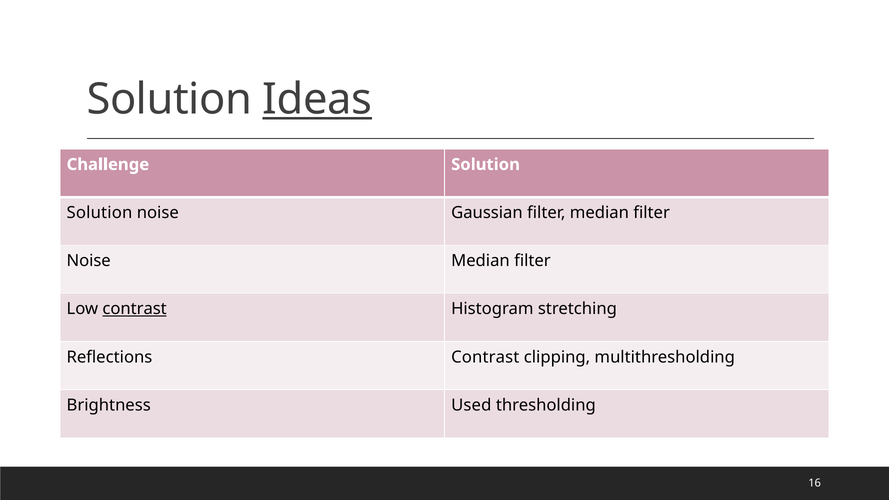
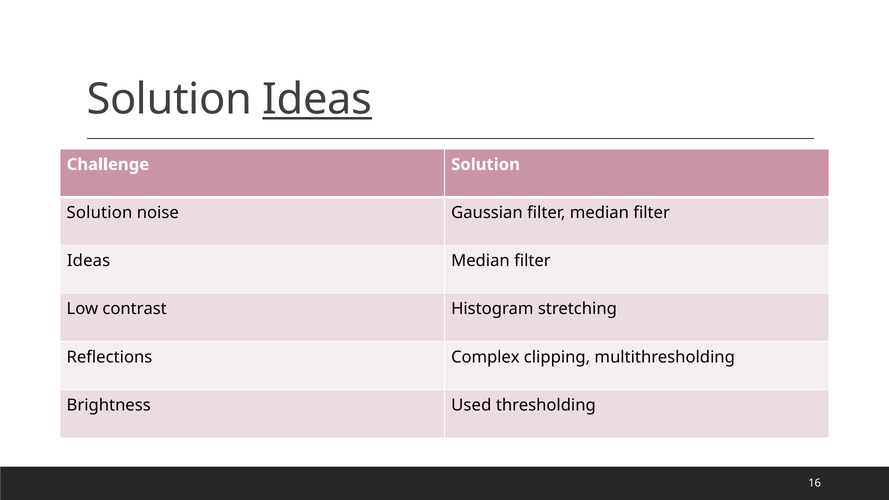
Noise: Noise -> Ideas (89, 261)
contrast underline: present -> none (135, 309)
Reflections Contrast: Contrast -> Complex (485, 357)
